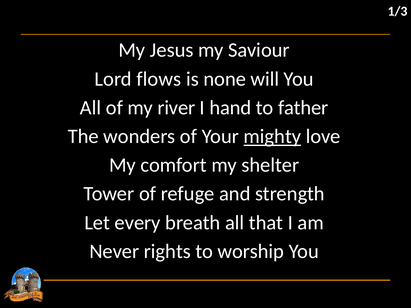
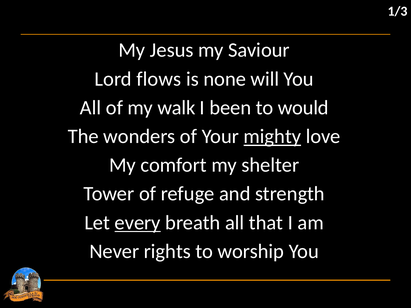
river: river -> walk (176, 108)
hand: hand -> been (230, 108)
father: father -> would (303, 108)
every underline: none -> present (138, 223)
